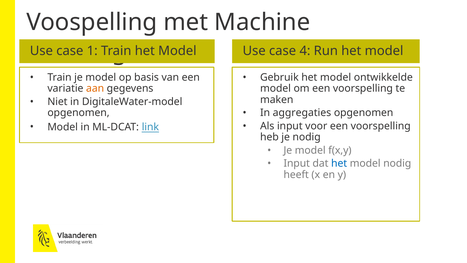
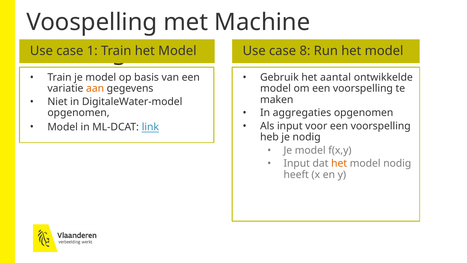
4: 4 -> 8 (305, 51)
Gebruik het model: model -> aantal (336, 77)
het colour: blue -> orange (339, 163)
